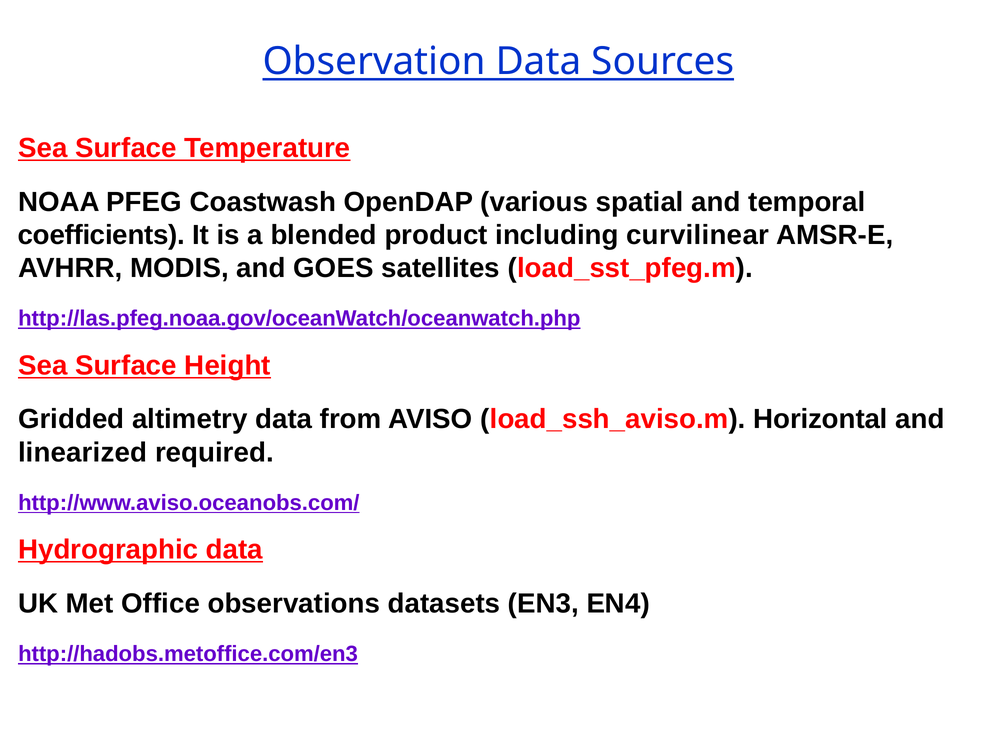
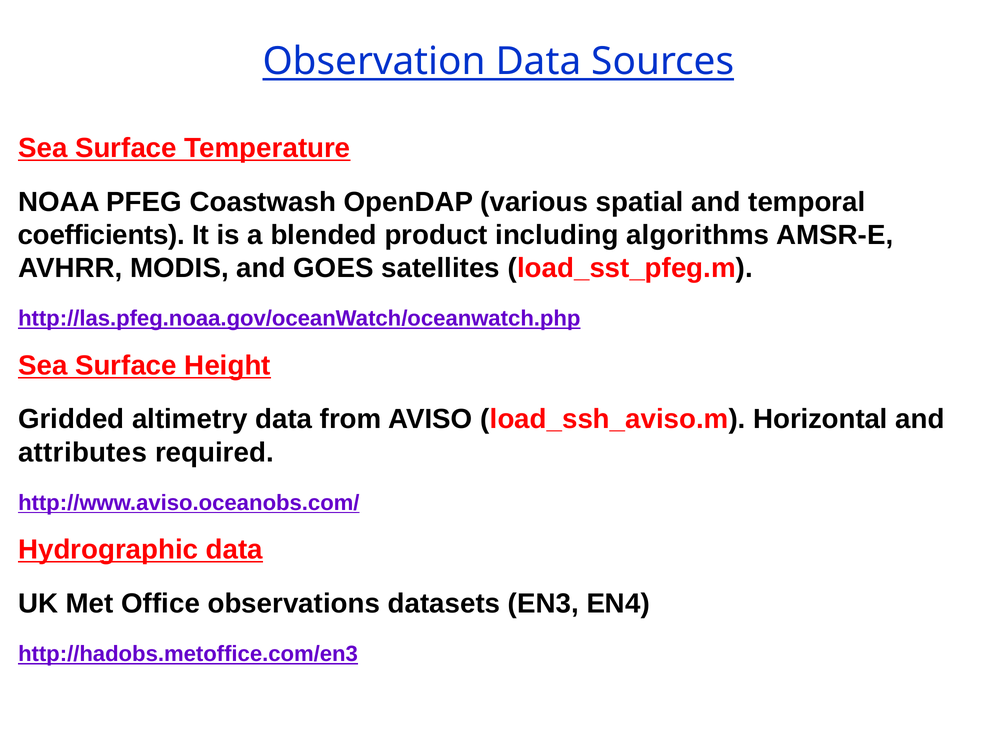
curvilinear: curvilinear -> algorithms (698, 235)
linearized: linearized -> attributes (83, 453)
